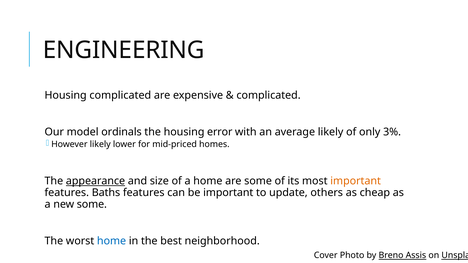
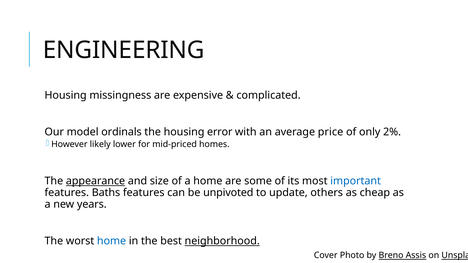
Housing complicated: complicated -> missingness (120, 95)
average likely: likely -> price (331, 132)
3%: 3% -> 2% (392, 132)
important colour: orange -> blue (356, 181)
be important: important -> unpivoted (228, 193)
new some: some -> years (92, 204)
neighborhood underline: none -> present (222, 241)
